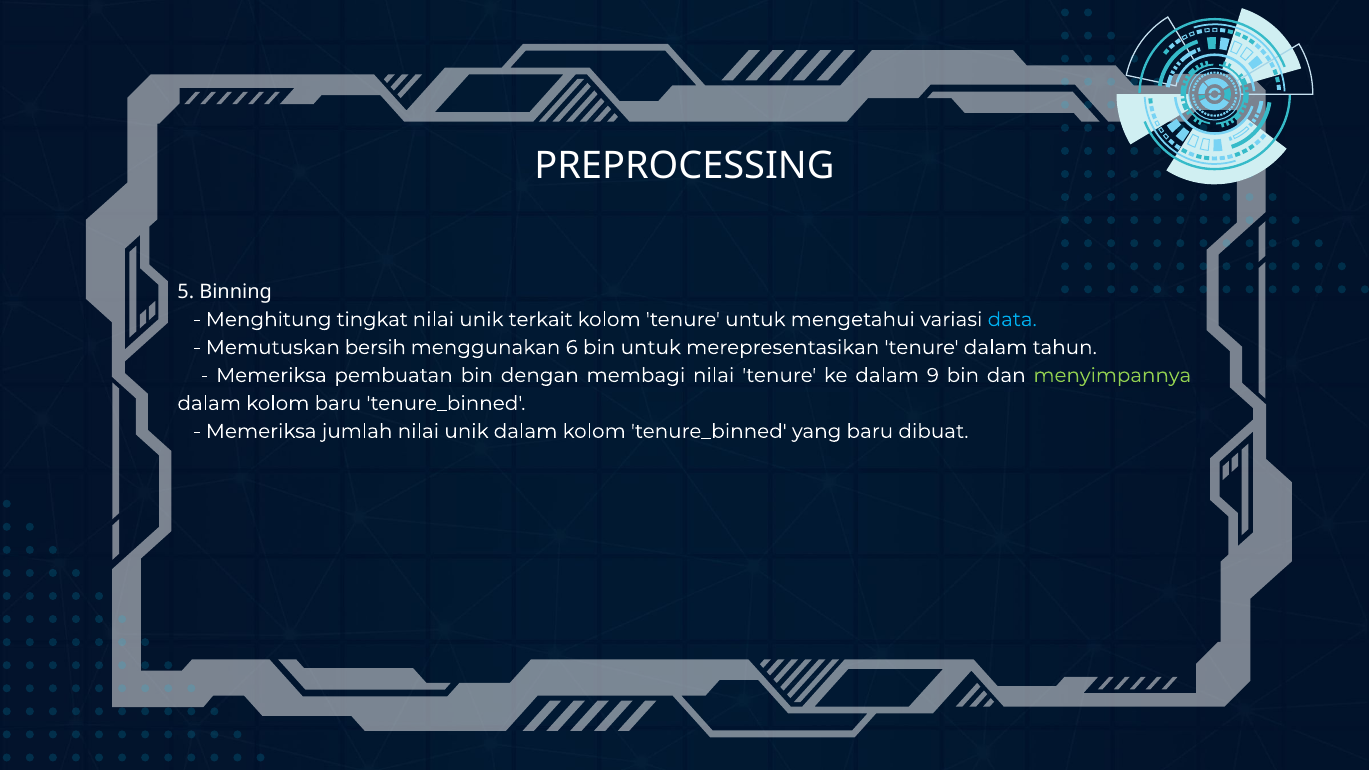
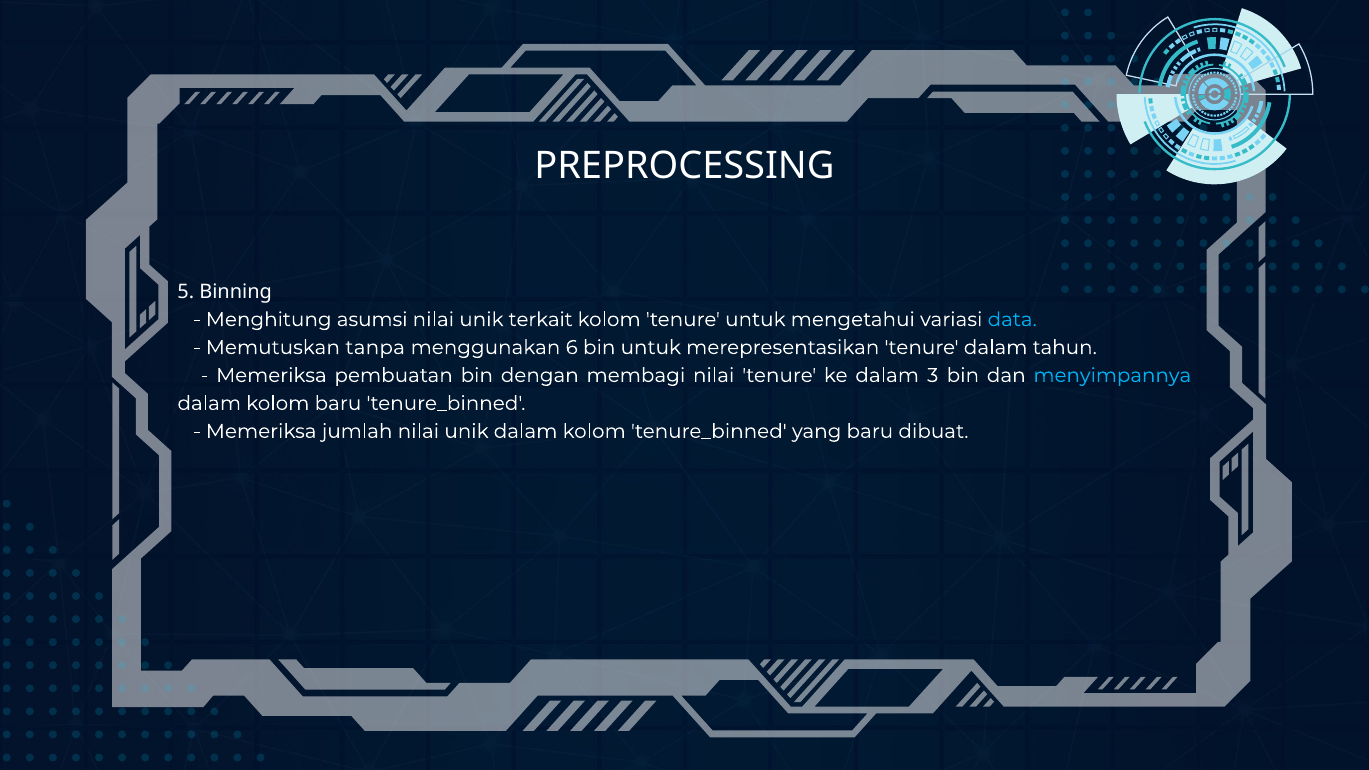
tingkat: tingkat -> asumsi (372, 320)
bersih: bersih -> tanpa (375, 347)
9: 9 -> 3 (933, 375)
menyimpannya colour: light green -> light blue (1112, 375)
